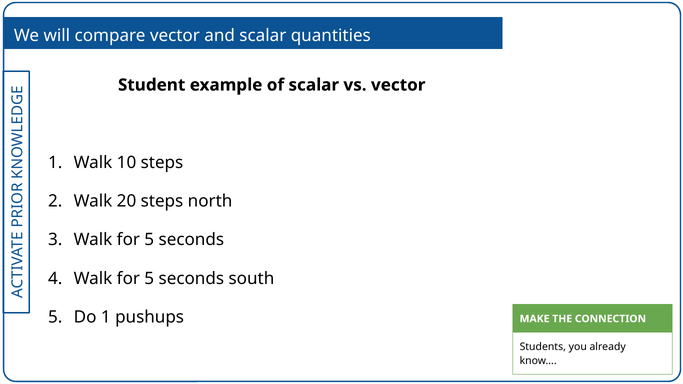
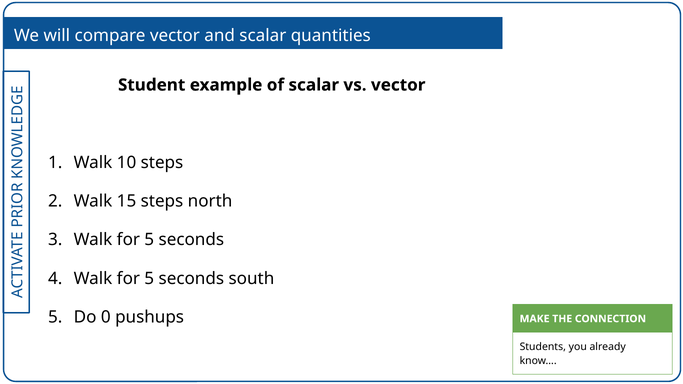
20: 20 -> 15 (127, 201)
Do 1: 1 -> 0 (106, 317)
